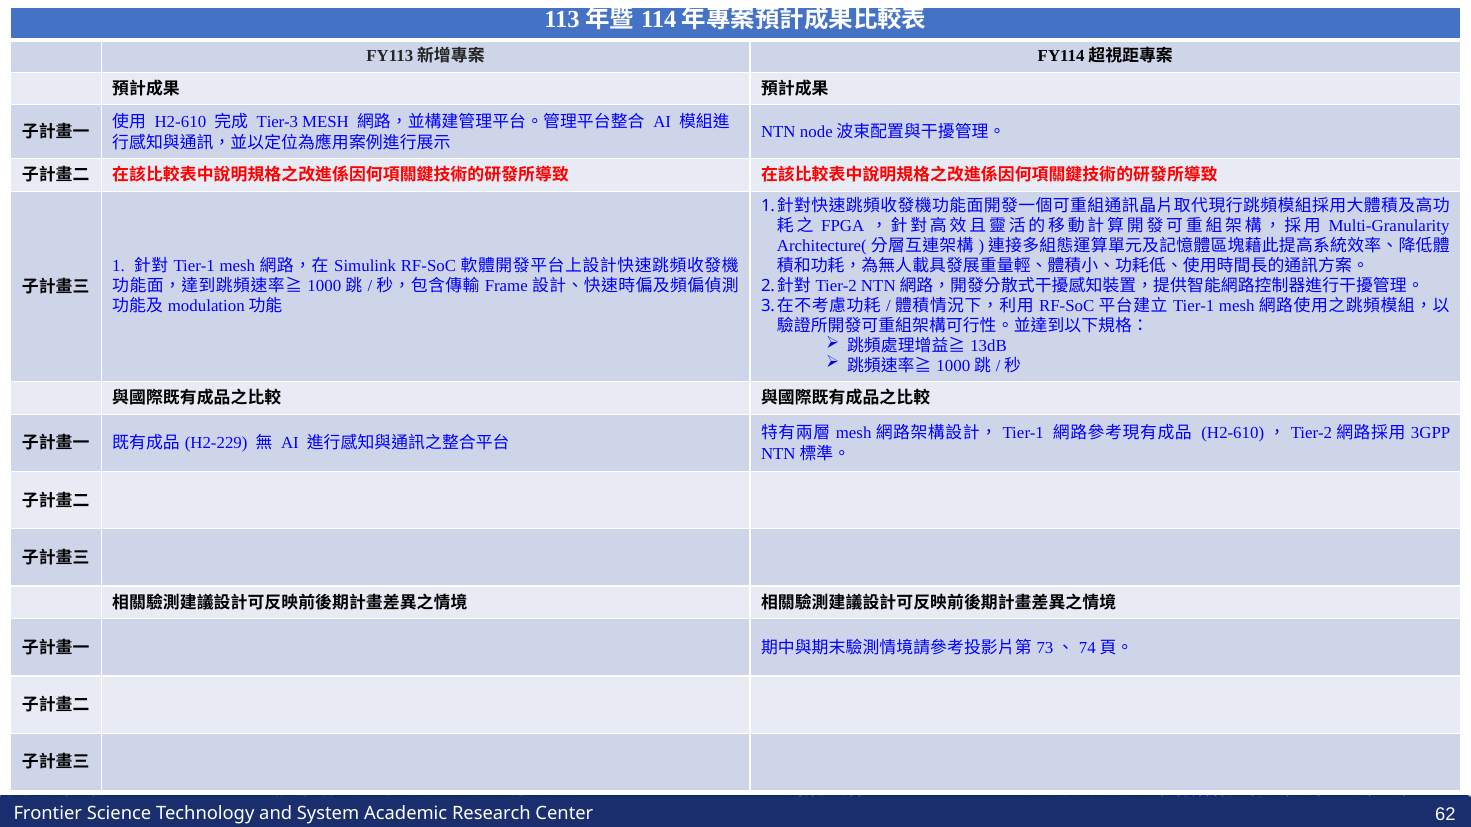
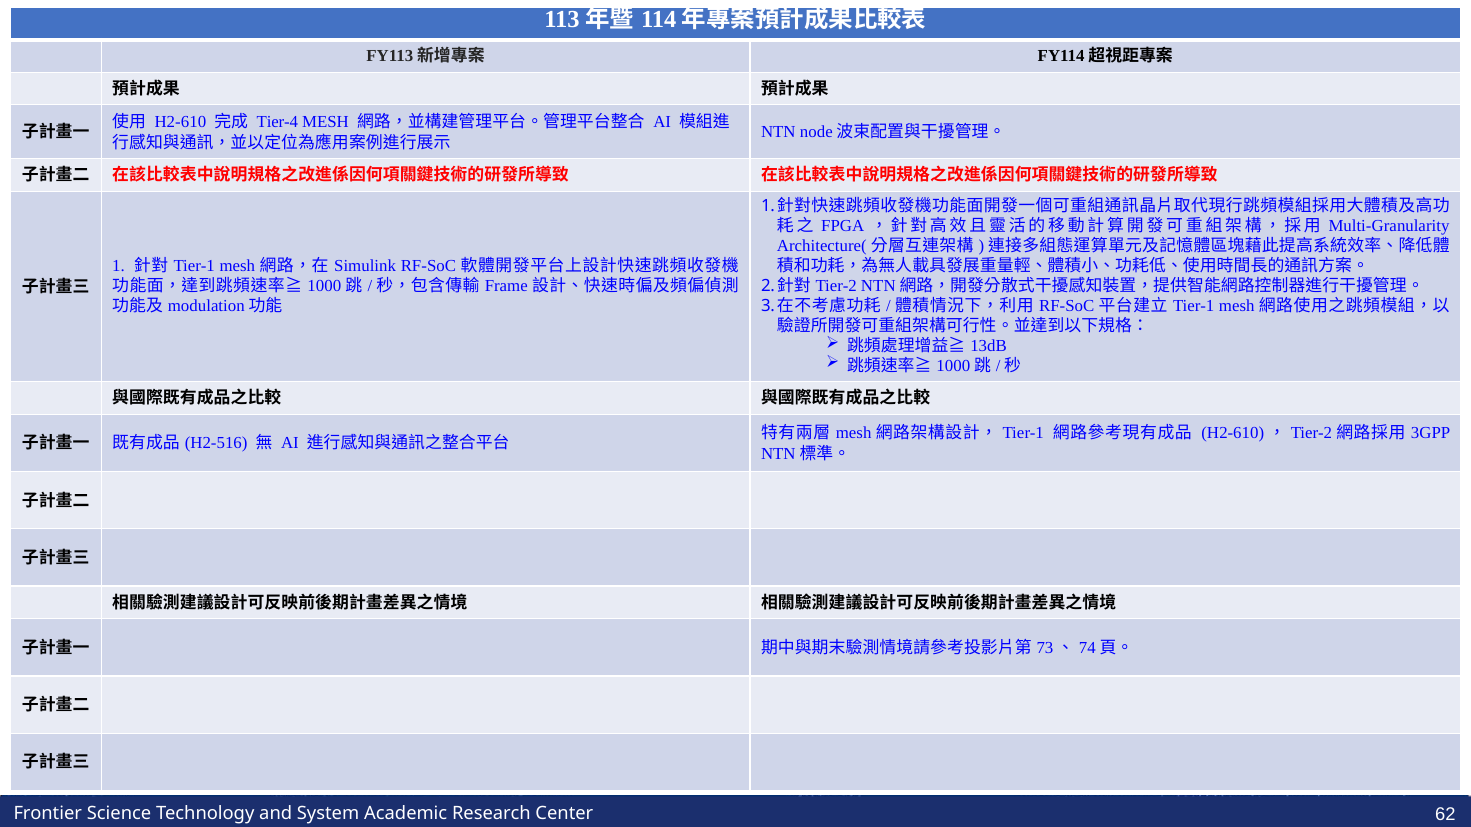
Tier-3: Tier-3 -> Tier-4 (277, 122)
H2-229: H2-229 -> H2-516 (216, 444)
